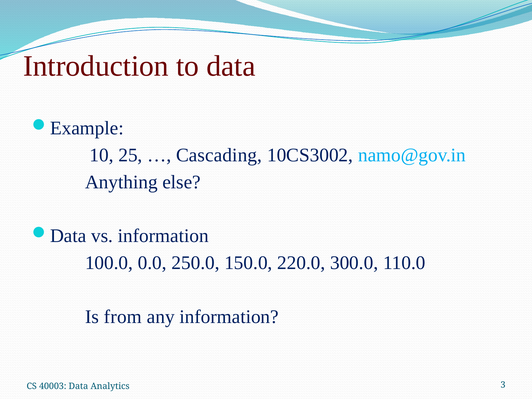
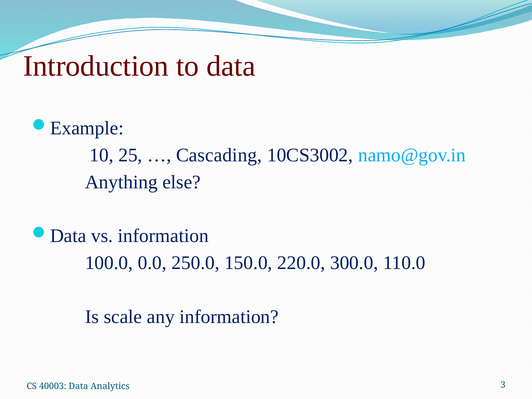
from: from -> scale (123, 317)
